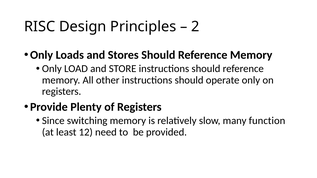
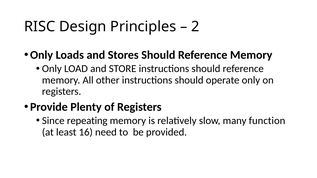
switching: switching -> repeating (87, 121)
12: 12 -> 16 (86, 132)
